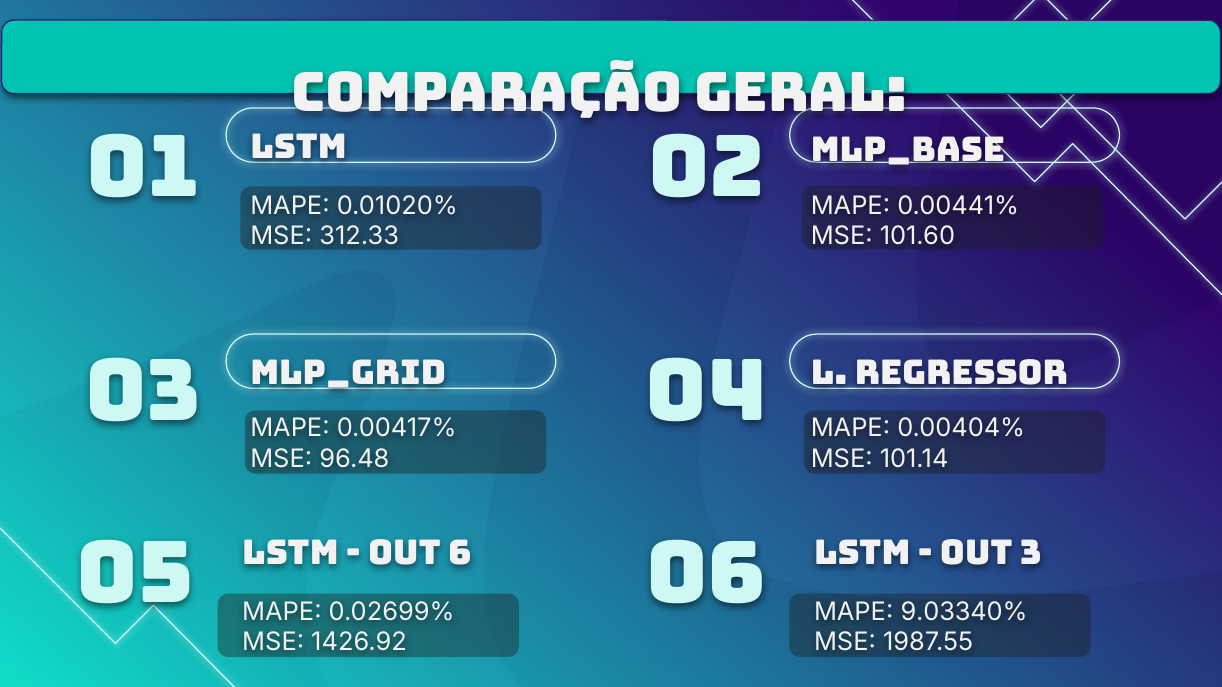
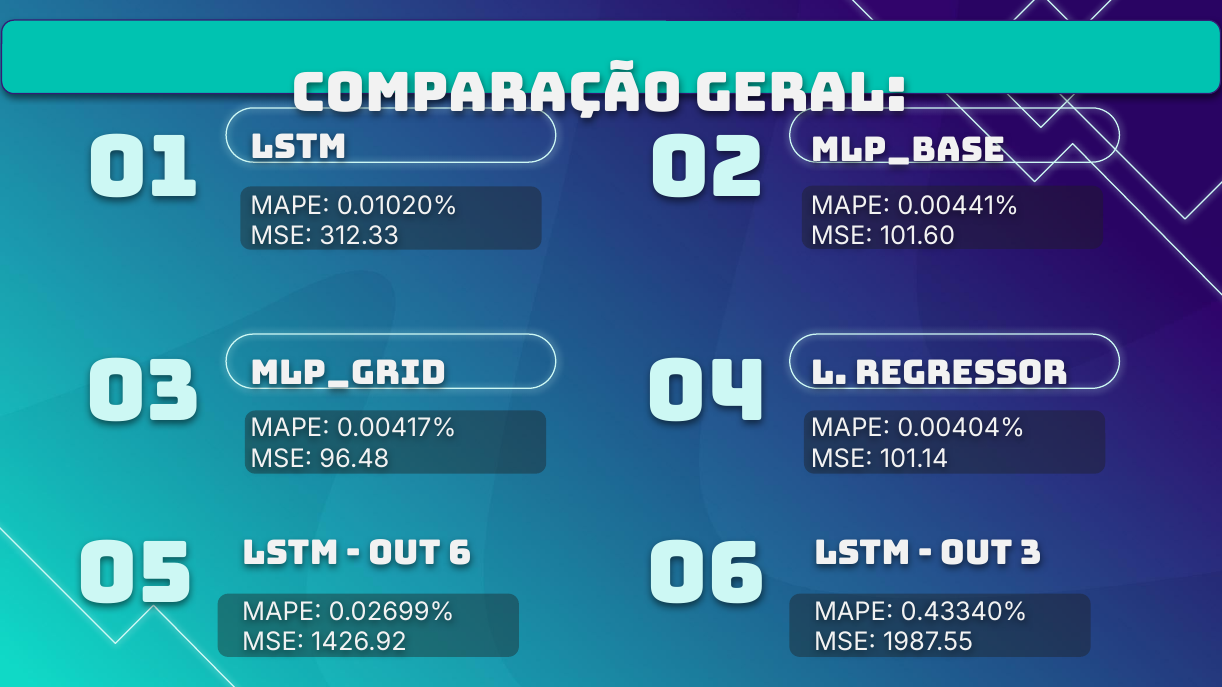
9.03340%: 9.03340% -> 0.43340% (964, 612)
